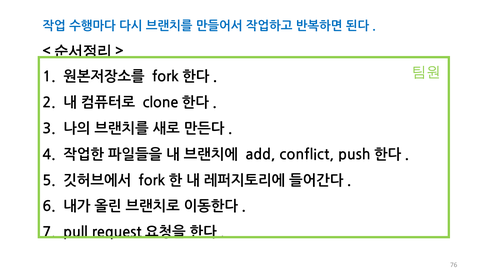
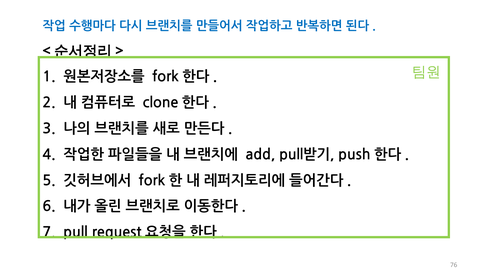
conflict: conflict -> pull받기 (307, 155)
